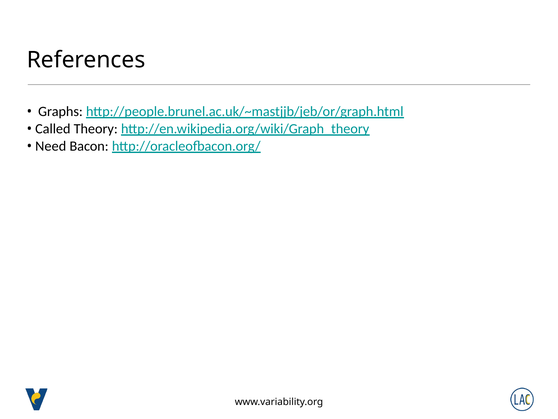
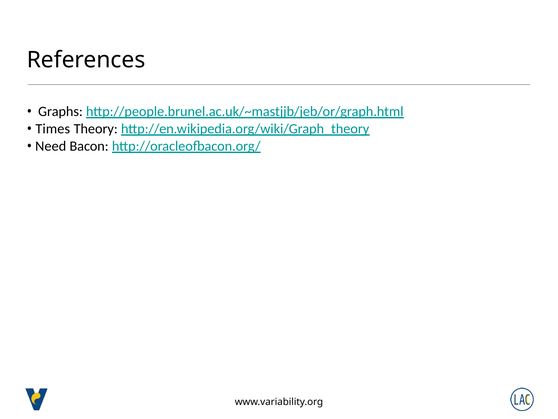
Called: Called -> Times (53, 129)
